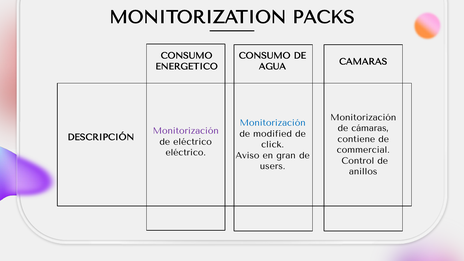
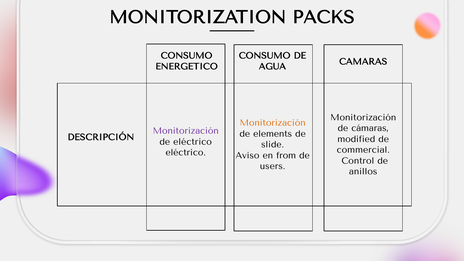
Monitorización colour: blue -> orange (273, 123)
modified: modified -> elements (273, 134)
contiene: contiene -> modified (356, 139)
click: click -> slide (273, 145)
gran: gran -> from (286, 155)
